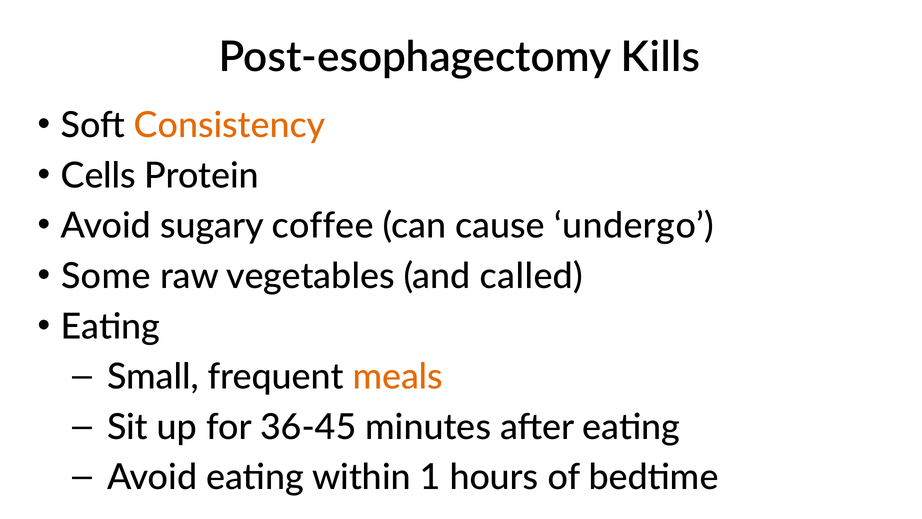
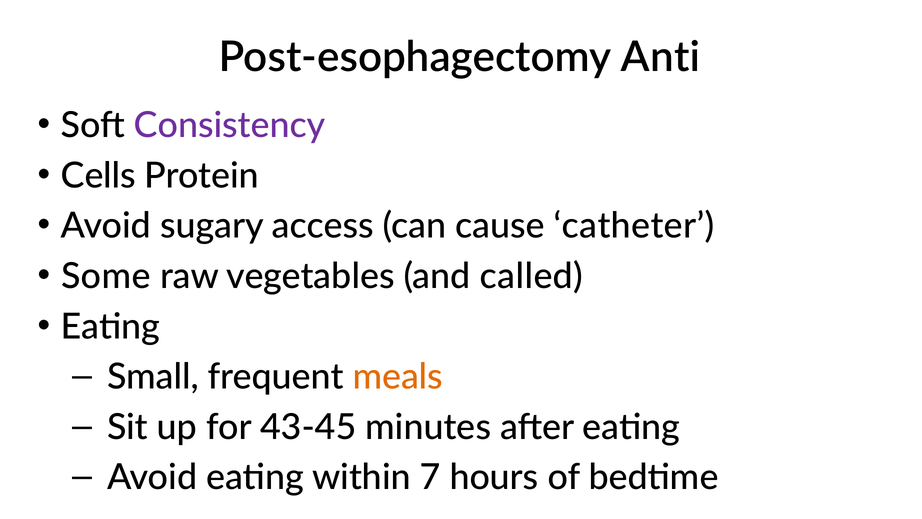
Kills: Kills -> Anti (661, 57)
Consistency colour: orange -> purple (230, 125)
coffee: coffee -> access (323, 226)
undergo: undergo -> catheter (634, 226)
36-45: 36-45 -> 43-45 (308, 427)
1: 1 -> 7 (430, 477)
